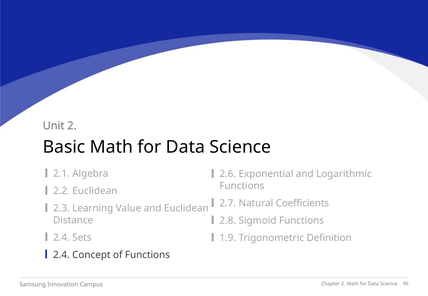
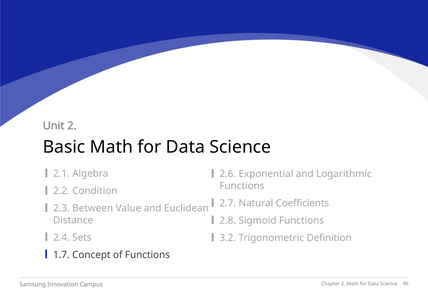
2.2 Euclidean: Euclidean -> Condition (95, 191)
Learning: Learning -> Between (93, 209)
1.9: 1.9 -> 3.2 (228, 238)
2.4: 2.4 -> 1.7 (61, 255)
